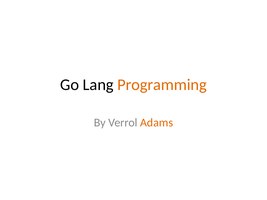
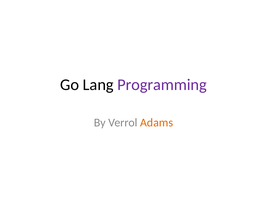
Programming colour: orange -> purple (162, 85)
